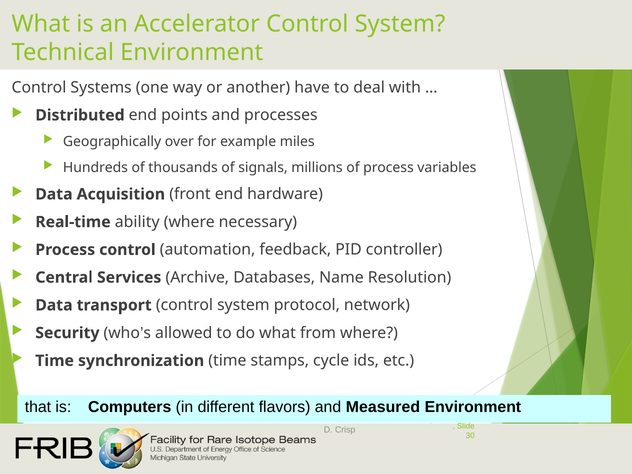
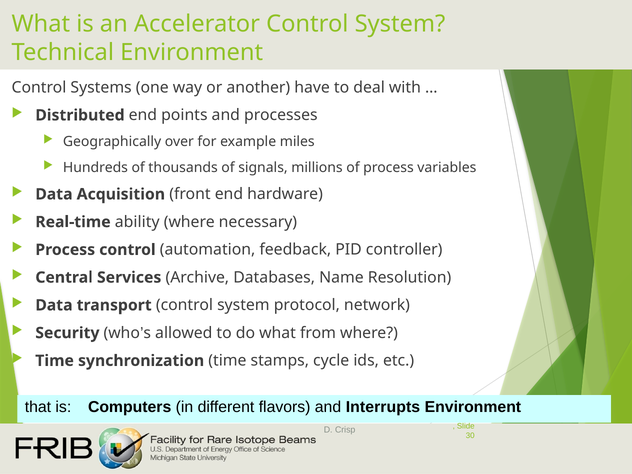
Measured: Measured -> Interrupts (383, 407)
